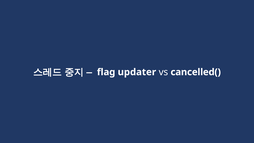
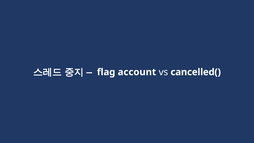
updater: updater -> account (137, 72)
